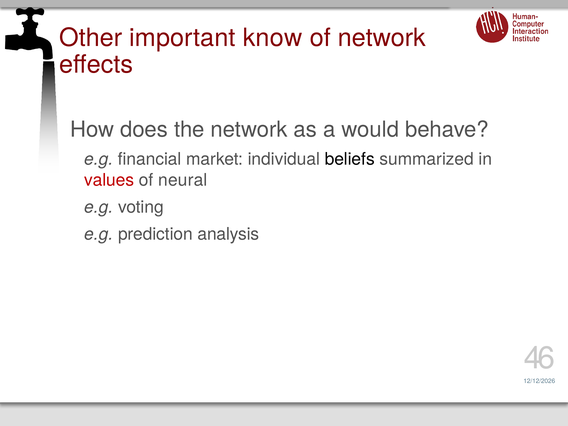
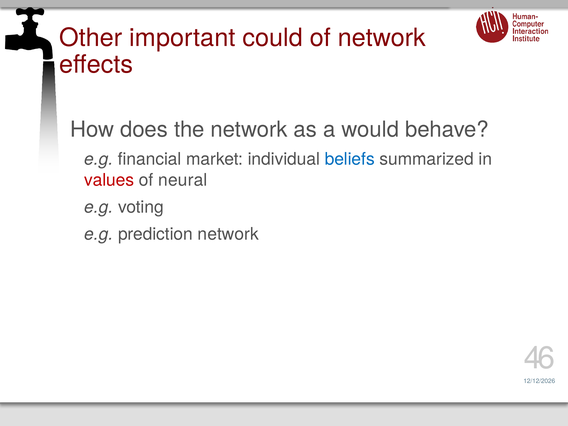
know: know -> could (273, 38)
beliefs colour: black -> blue (350, 159)
prediction analysis: analysis -> network (228, 234)
